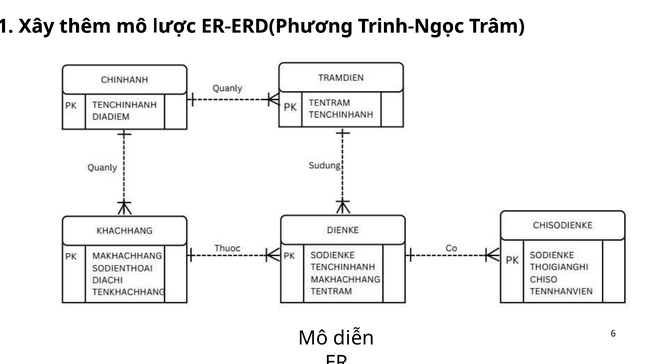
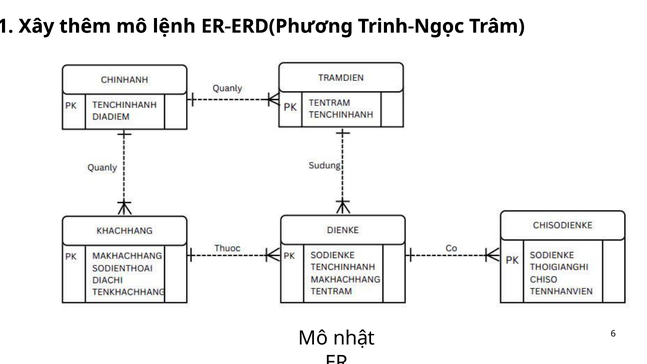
lược: lược -> lệnh (174, 26)
diễn: diễn -> nhật (354, 338)
